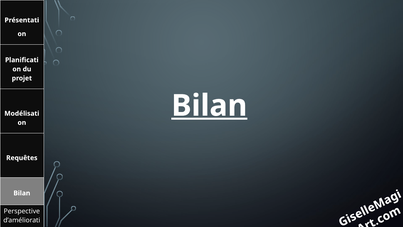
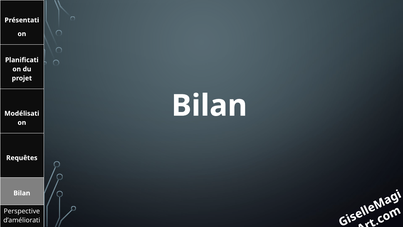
Bilan underline: present -> none (209, 106)
